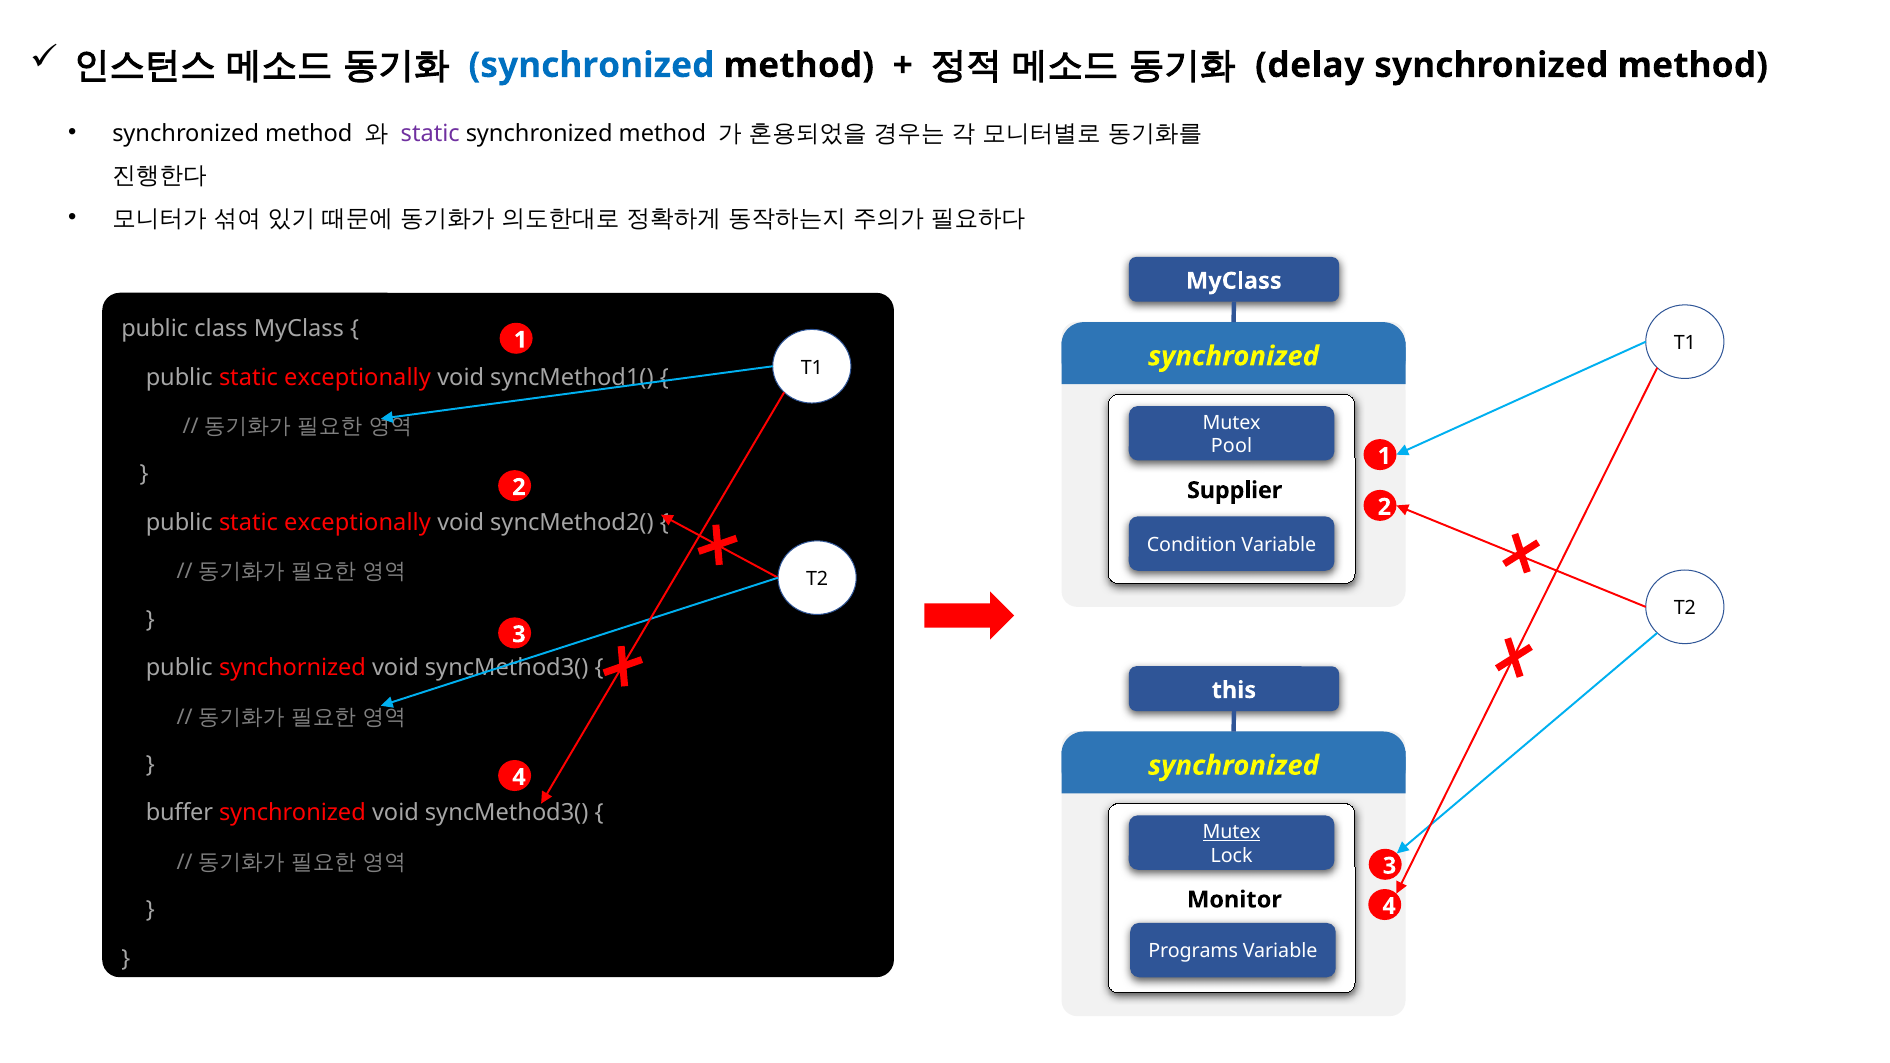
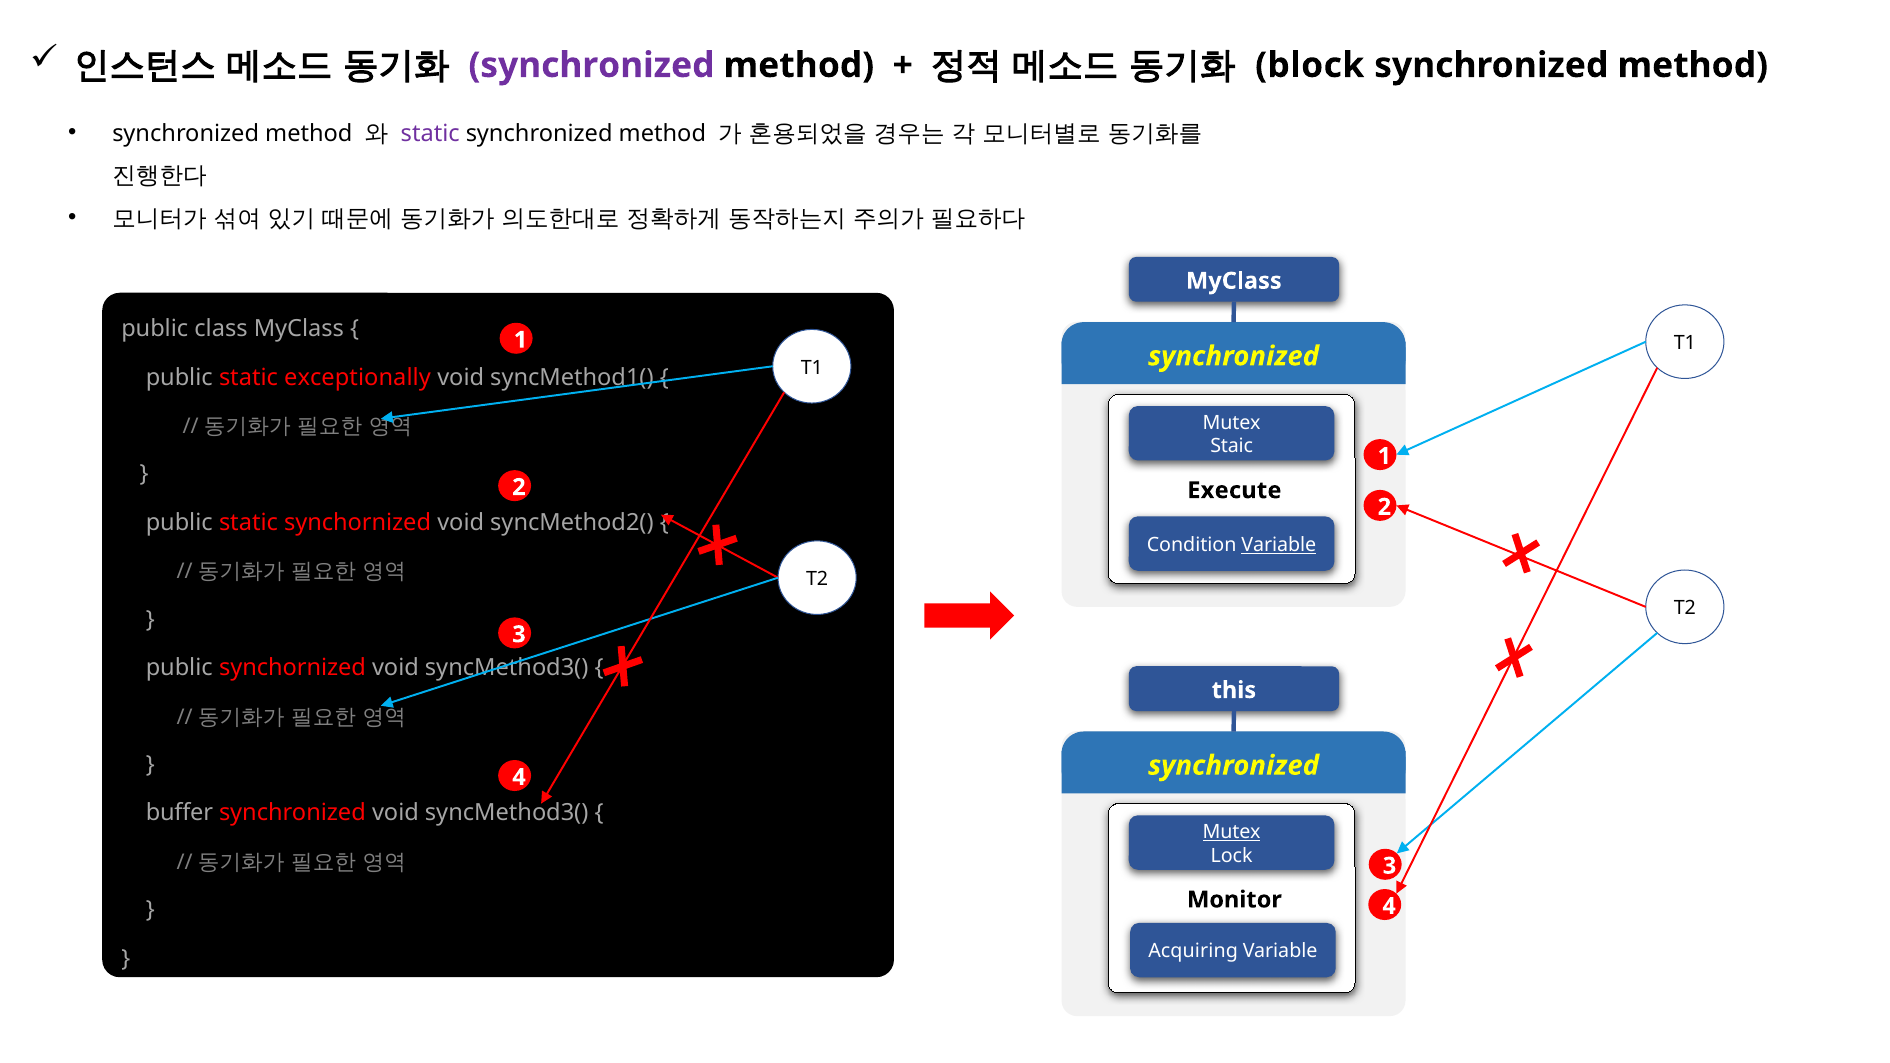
synchronized colour: blue -> purple (591, 65)
delay: delay -> block (1310, 65)
Pool: Pool -> Staic (1232, 446)
Supplier: Supplier -> Execute (1234, 490)
exceptionally: exceptionally -> synchornized (358, 523)
Variable underline: none -> present (1279, 545)
Programs: Programs -> Acquiring (1193, 952)
